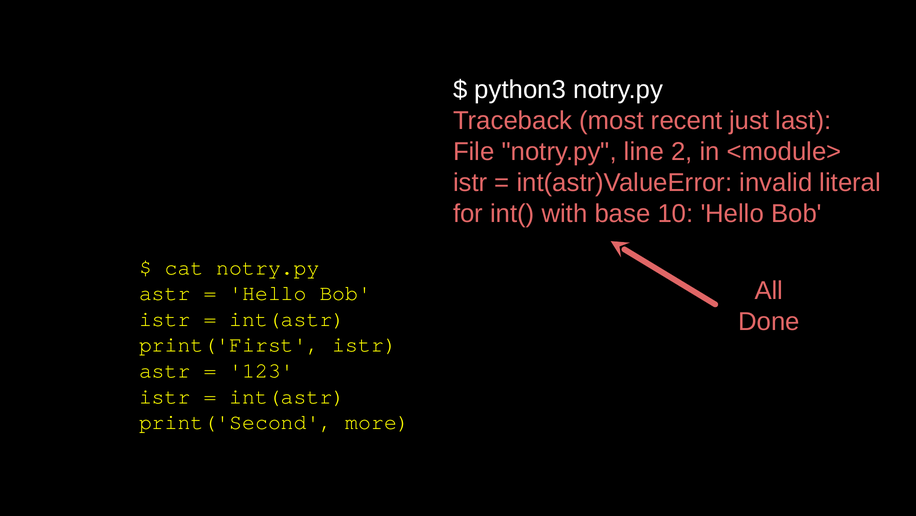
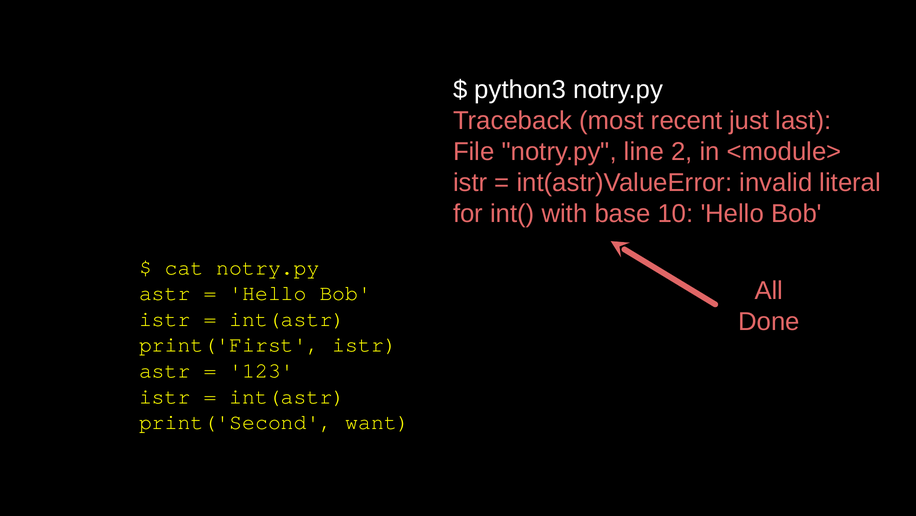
more: more -> want (378, 422)
